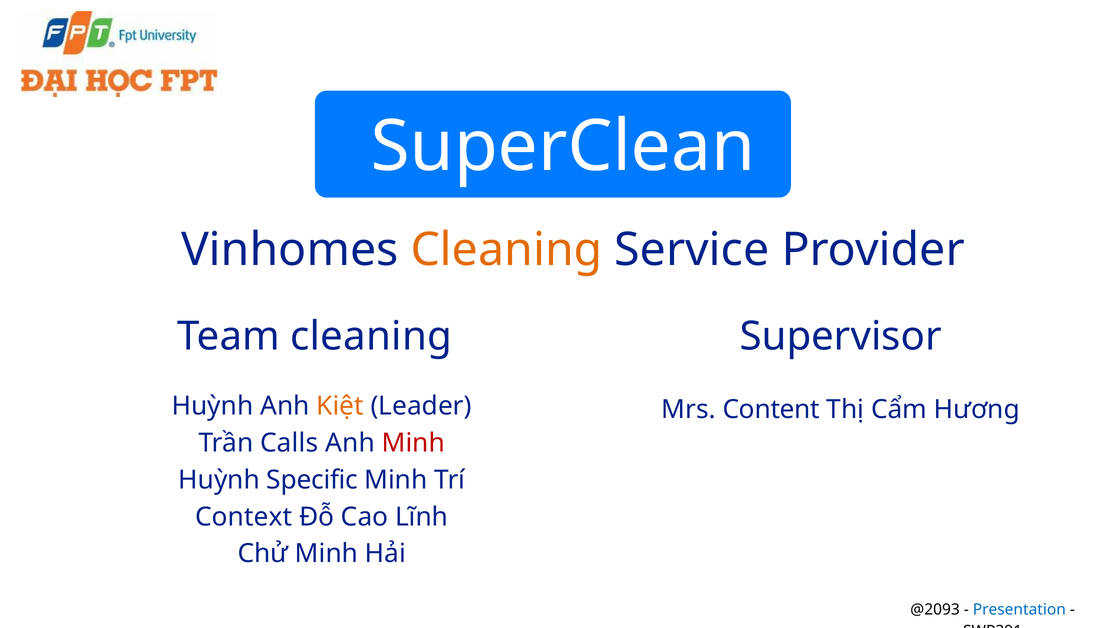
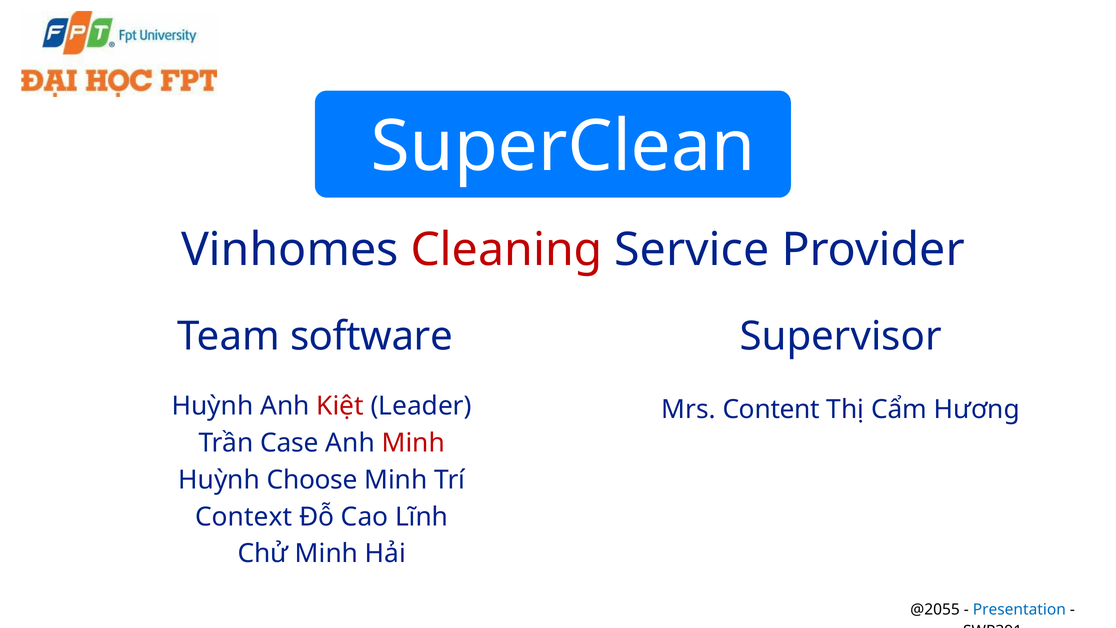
Cleaning colour: orange -> red (506, 250)
Team cleaning: cleaning -> software (371, 336)
Kiệt colour: orange -> red (340, 406)
Calls: Calls -> Case (289, 443)
Specific: Specific -> Choose (312, 480)
@2093: @2093 -> @2055 (935, 609)
